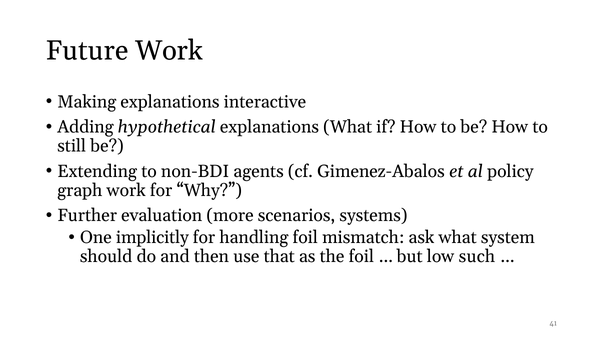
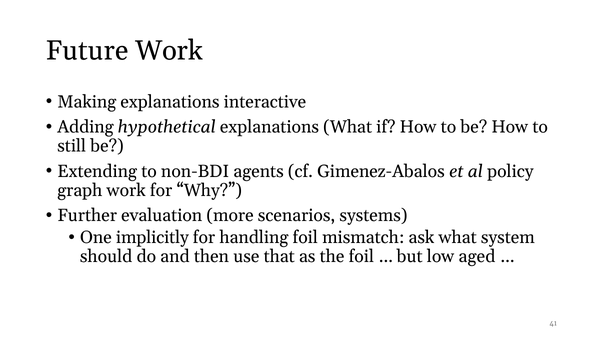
such: such -> aged (477, 257)
